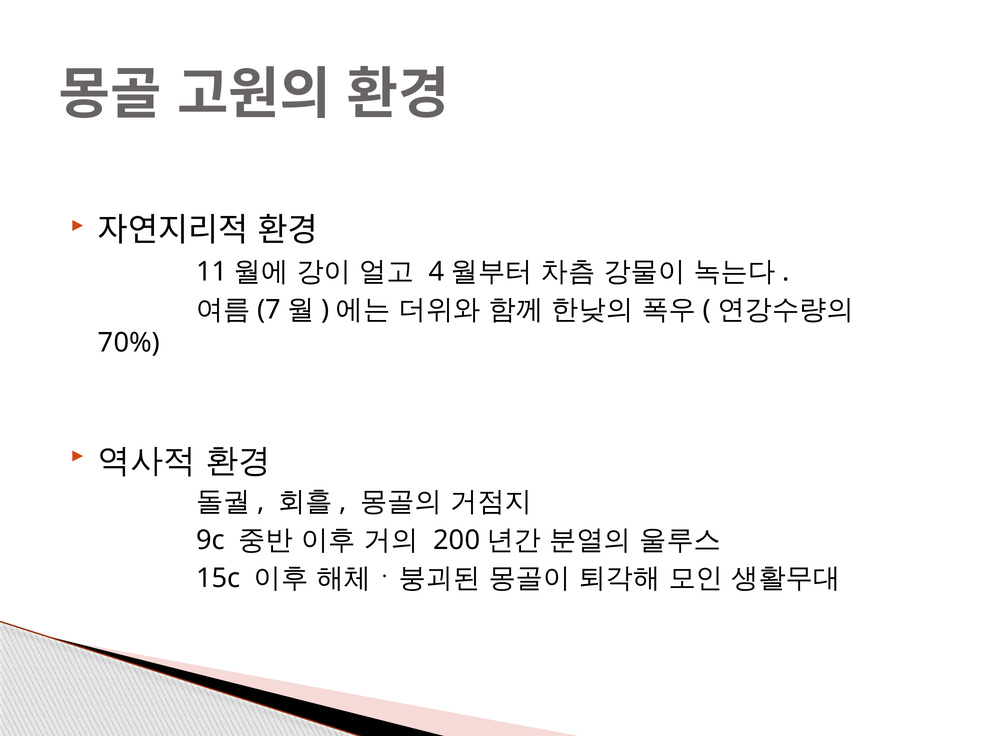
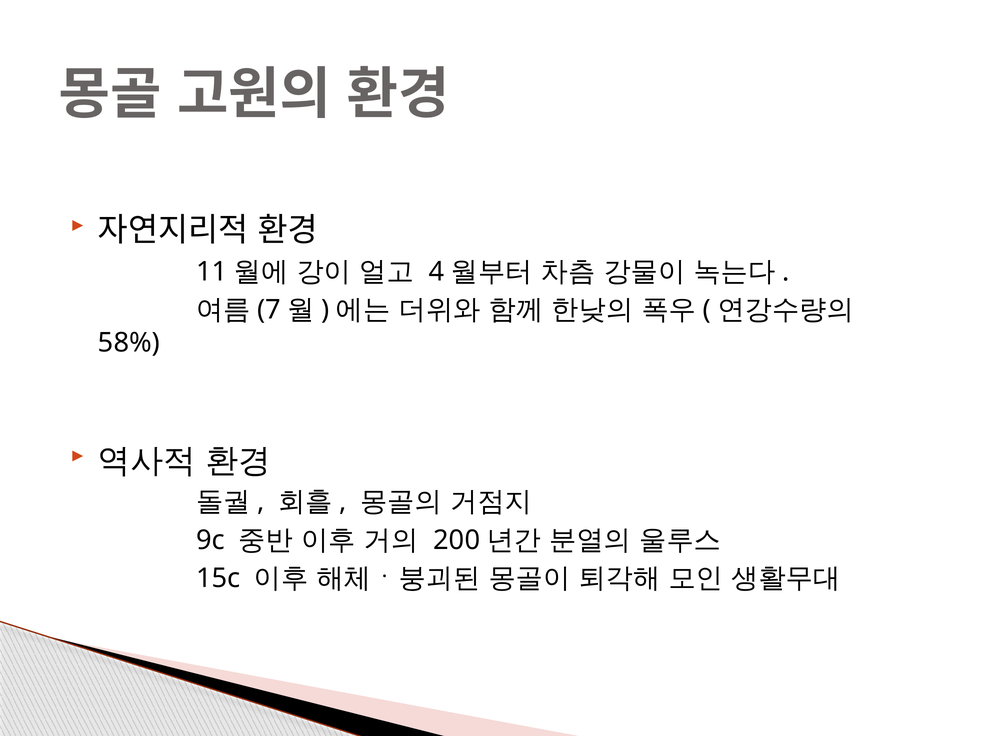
70%: 70% -> 58% (129, 342)
